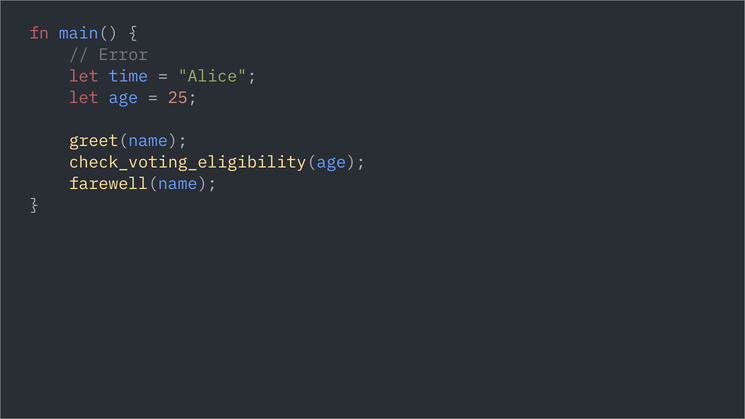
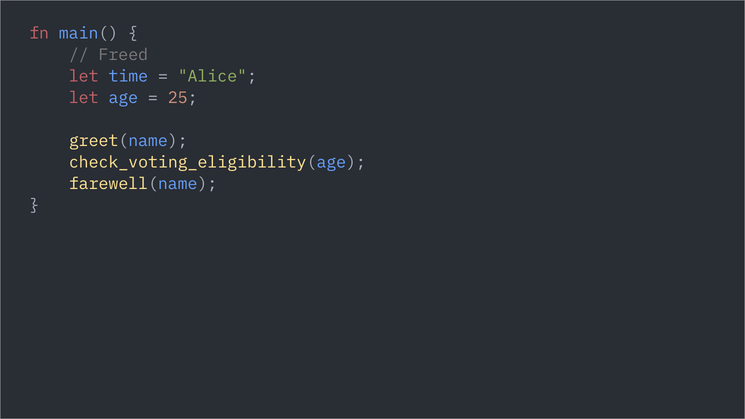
Error: Error -> Freed (123, 55)
